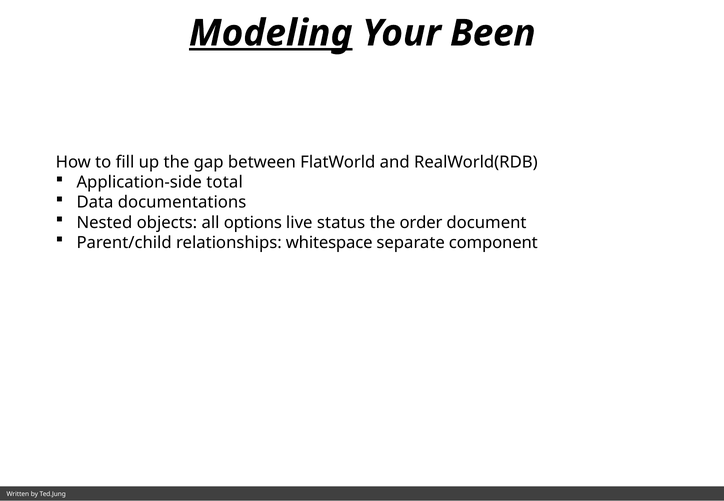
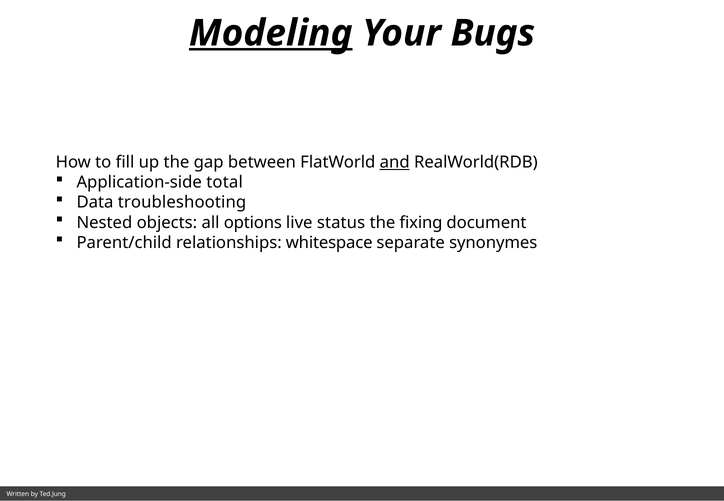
Been: Been -> Bugs (493, 33)
and underline: none -> present (395, 162)
documentations: documentations -> troubleshooting (182, 203)
order: order -> fixing (421, 223)
component: component -> synonymes (493, 243)
